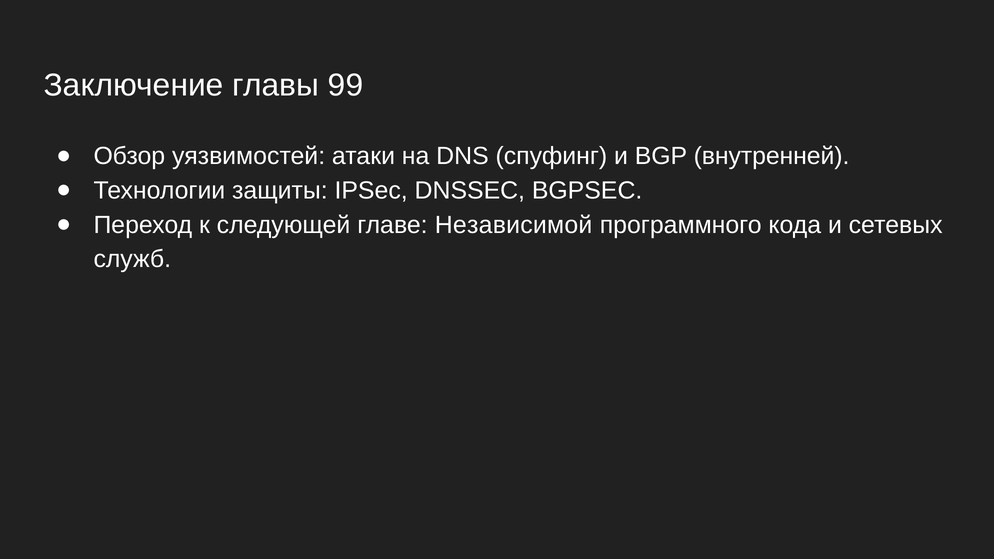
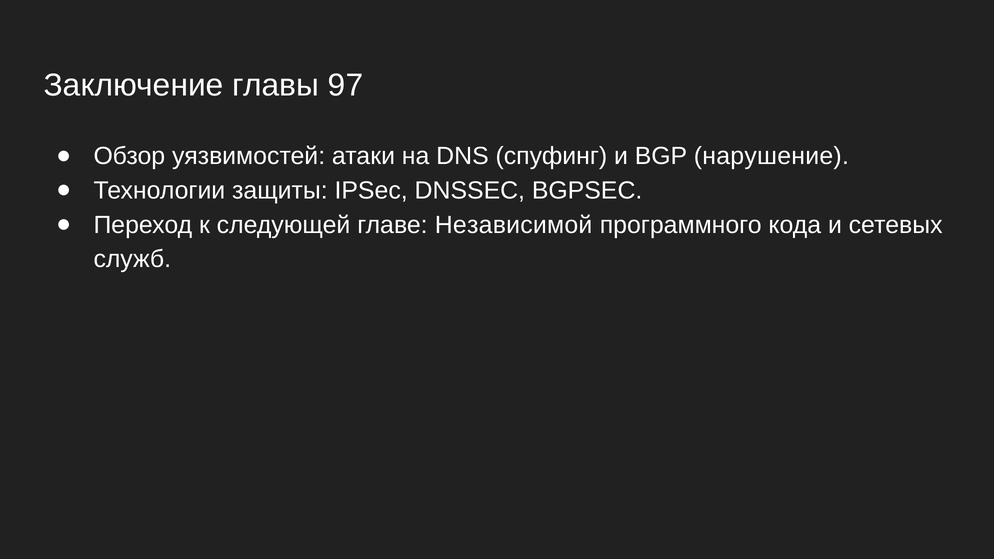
99: 99 -> 97 (346, 85)
внутренней: внутренней -> нарушение (771, 156)
